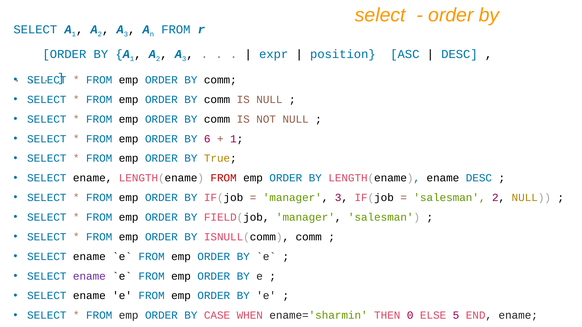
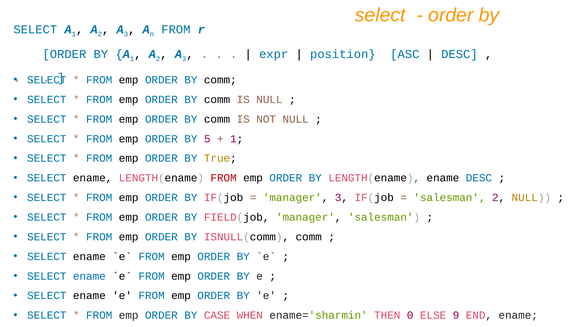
6: 6 -> 5 (207, 139)
ename colour: purple -> blue (89, 276)
5: 5 -> 9 (456, 316)
